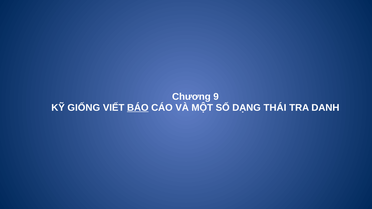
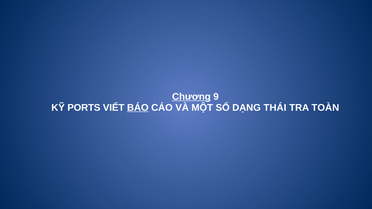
Chương underline: none -> present (191, 97)
GIỐNG: GIỐNG -> PORTS (84, 108)
DANH: DANH -> TOÀN (325, 108)
